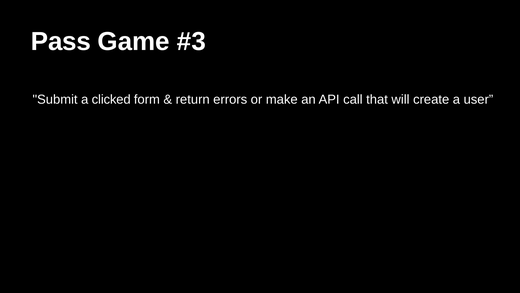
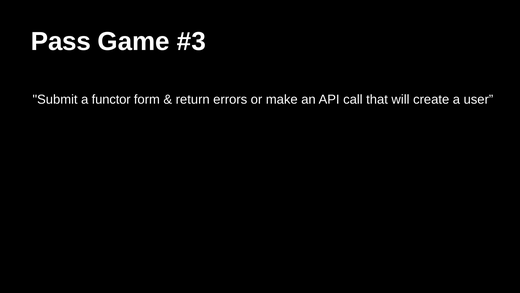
clicked: clicked -> functor (111, 100)
